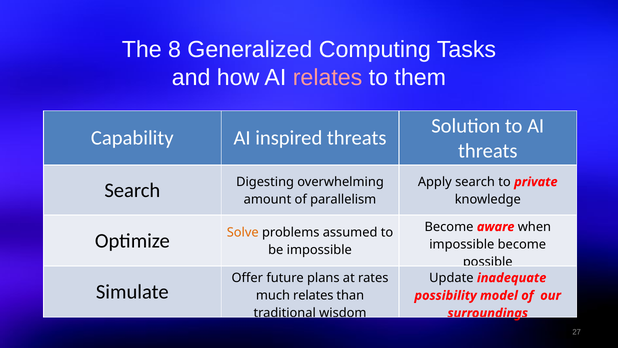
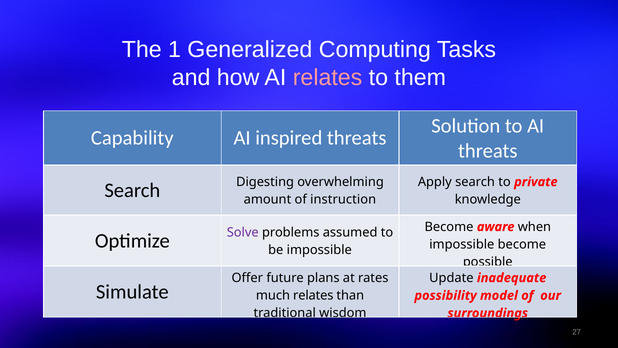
8: 8 -> 1 (175, 49)
parallelism: parallelism -> instruction (343, 199)
Solve colour: orange -> purple (243, 232)
